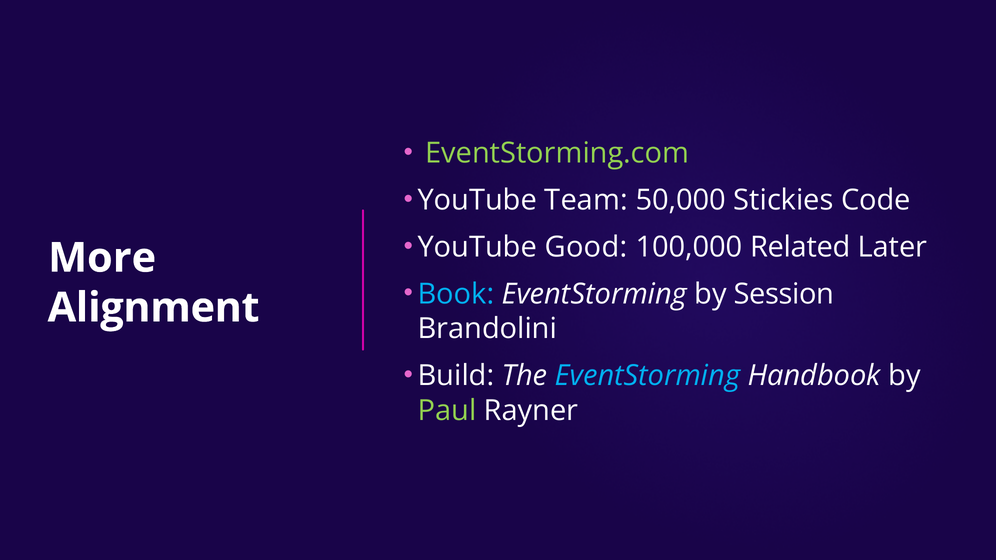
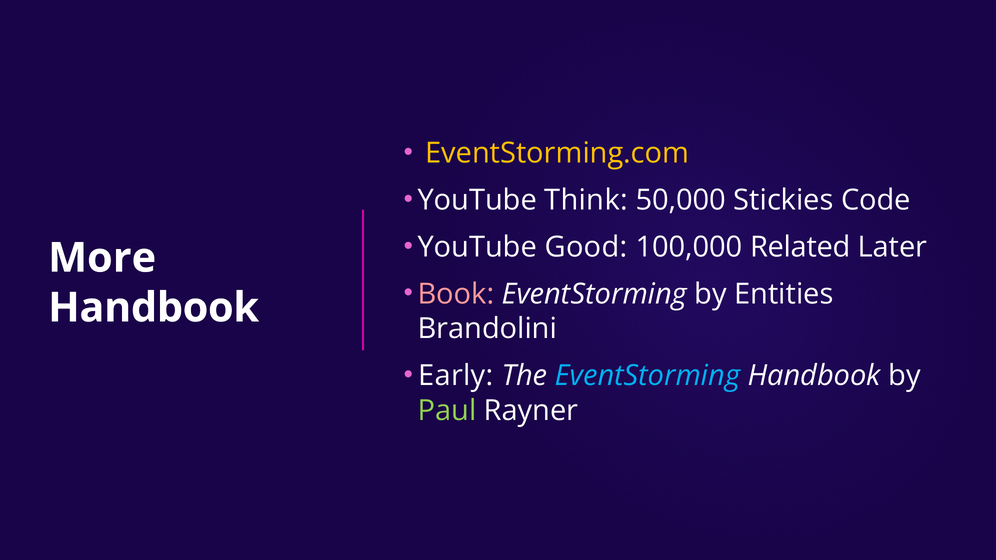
EventStorming.com colour: light green -> yellow (557, 153)
Team: Team -> Think (586, 200)
Book colour: light blue -> pink (456, 294)
Session: Session -> Entities (784, 294)
Alignment: Alignment -> Handbook (154, 308)
Build: Build -> Early (456, 376)
